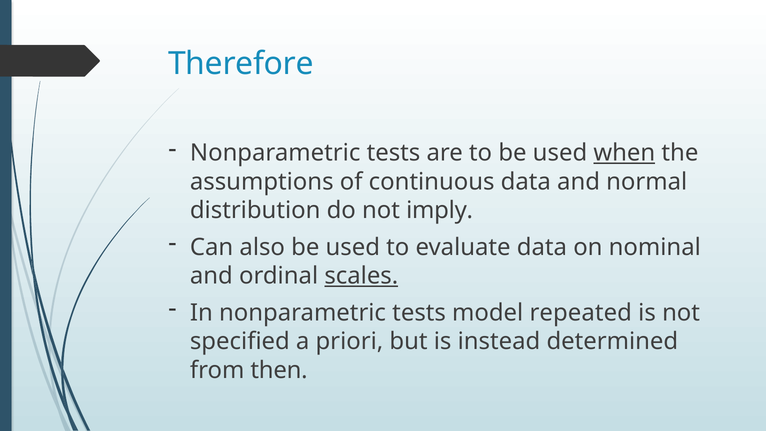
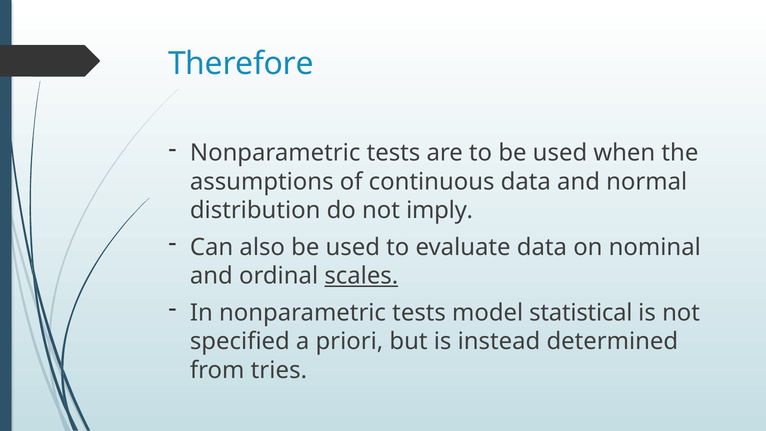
when underline: present -> none (624, 153)
repeated: repeated -> statistical (581, 313)
then: then -> tries (279, 370)
